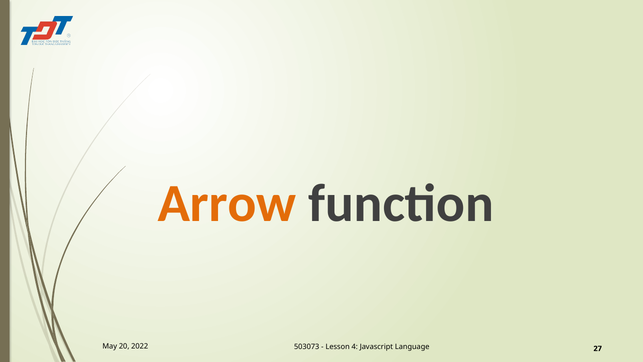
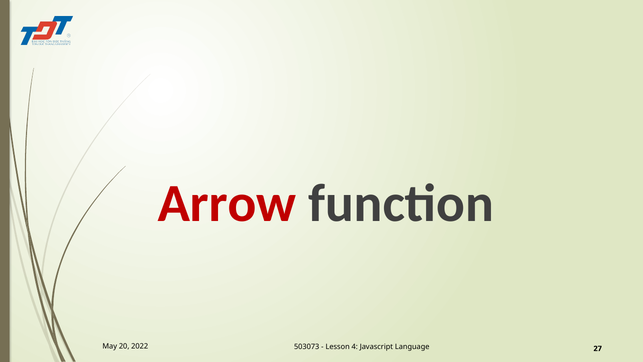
Arrow colour: orange -> red (227, 204)
